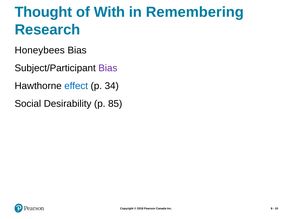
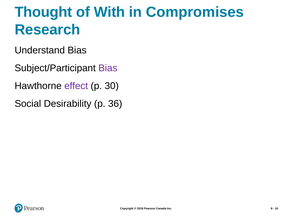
Remembering: Remembering -> Compromises (195, 12)
Honeybees: Honeybees -> Understand (40, 50)
effect colour: blue -> purple (76, 86)
34: 34 -> 30 (112, 86)
85: 85 -> 36 (115, 104)
